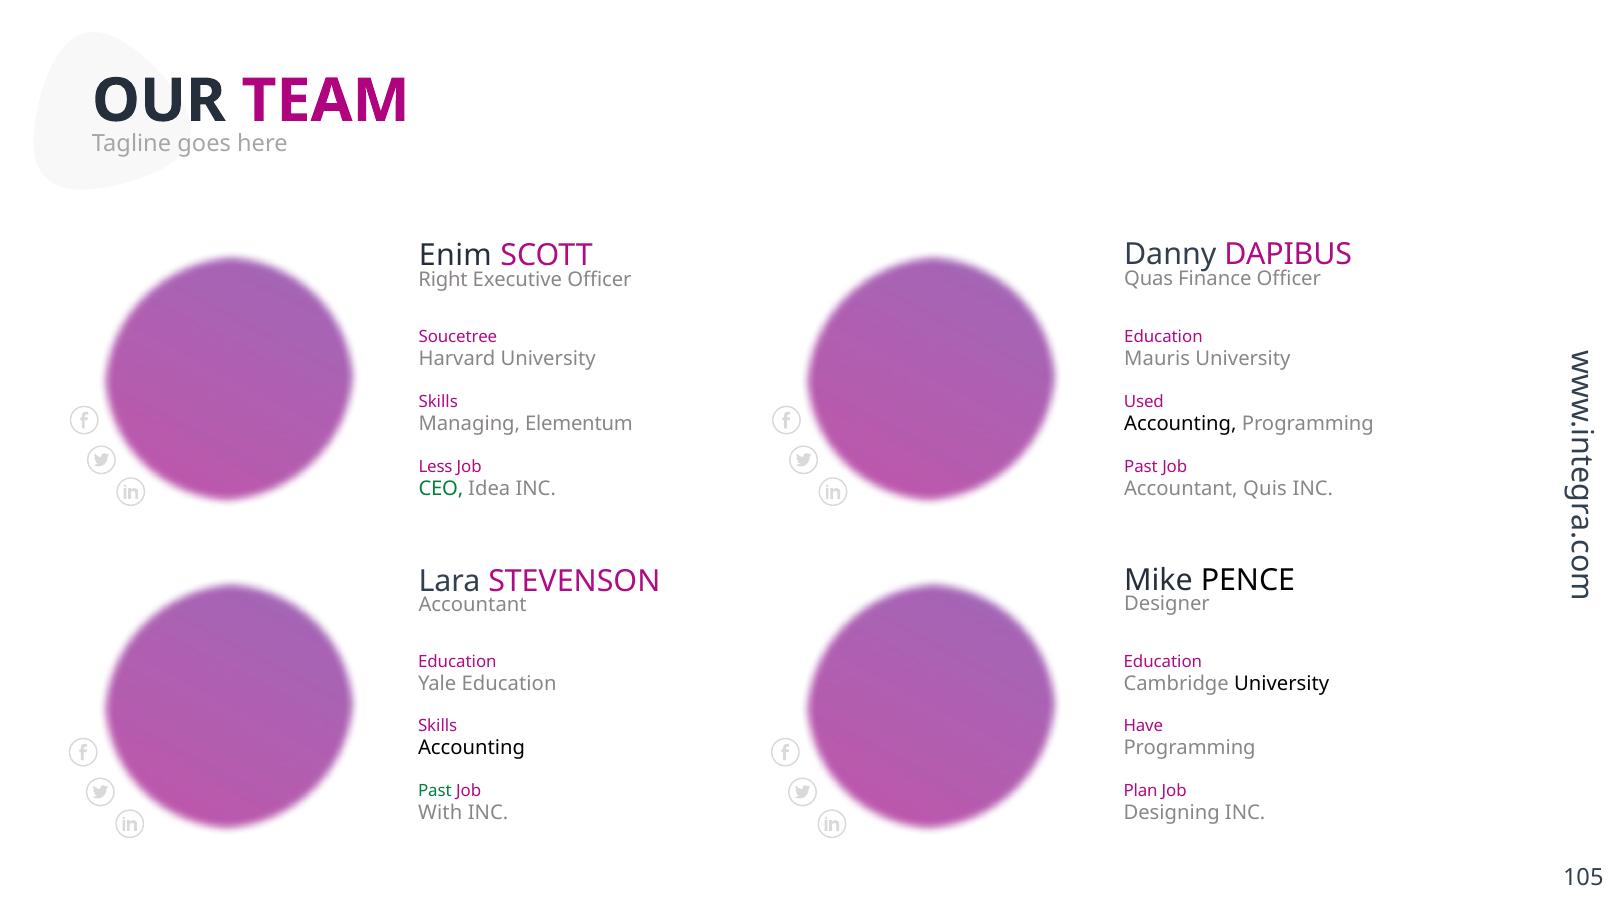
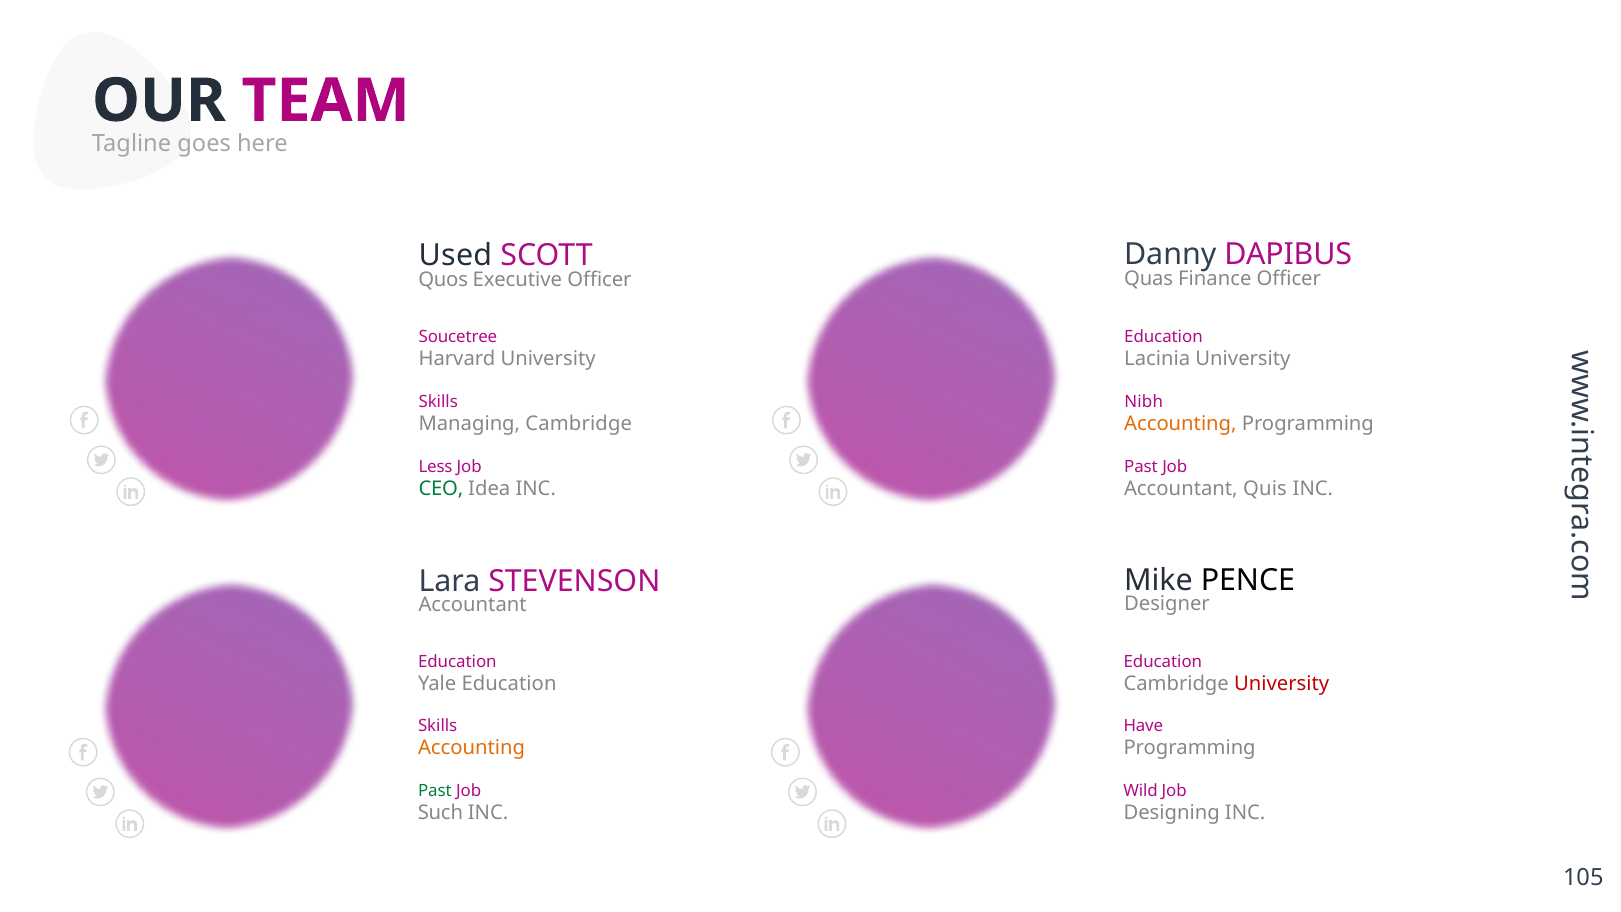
Enim: Enim -> Used (455, 256)
Right: Right -> Quos (443, 280)
Mauris: Mauris -> Lacinia (1157, 359)
Used: Used -> Nibh (1144, 401)
Managing Elementum: Elementum -> Cambridge (579, 423)
Accounting colour: black -> orange (1180, 423)
University colour: black -> red (1282, 683)
Accounting colour: black -> orange (472, 748)
Plan: Plan -> Wild (1141, 791)
With: With -> Such (440, 813)
